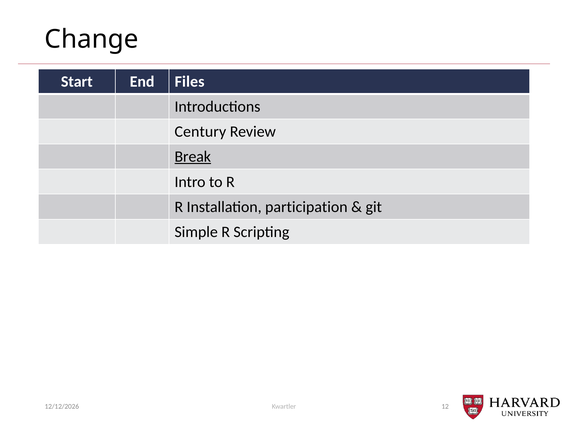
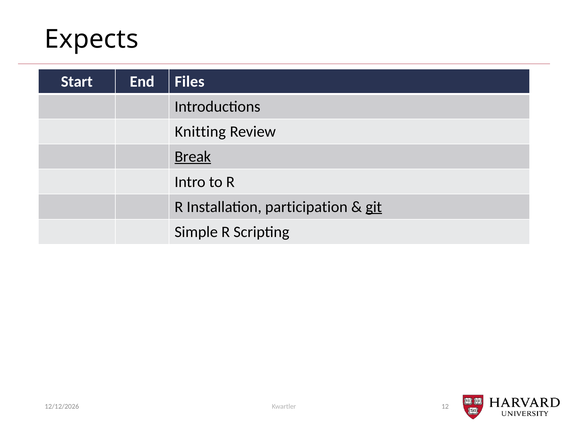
Change: Change -> Expects (92, 39)
Century: Century -> Knitting (200, 132)
git underline: none -> present (374, 207)
